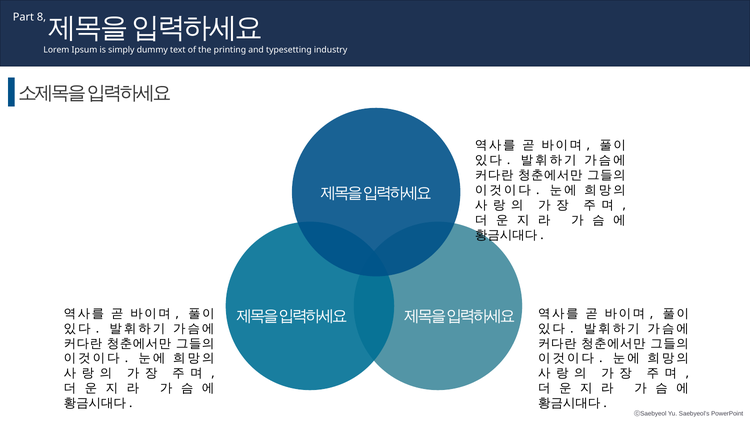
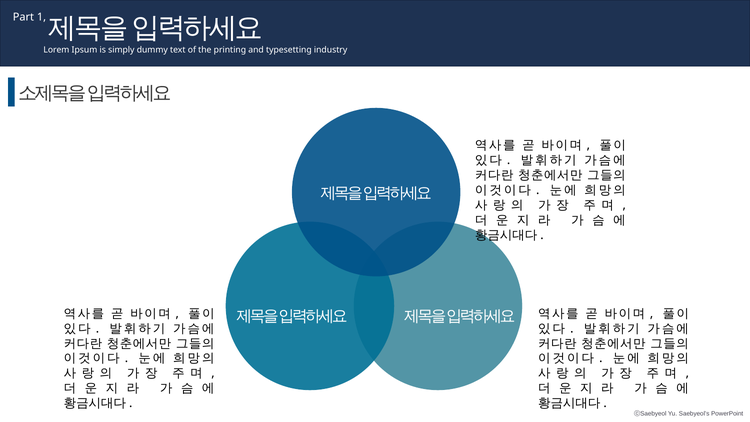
8: 8 -> 1 (42, 17)
